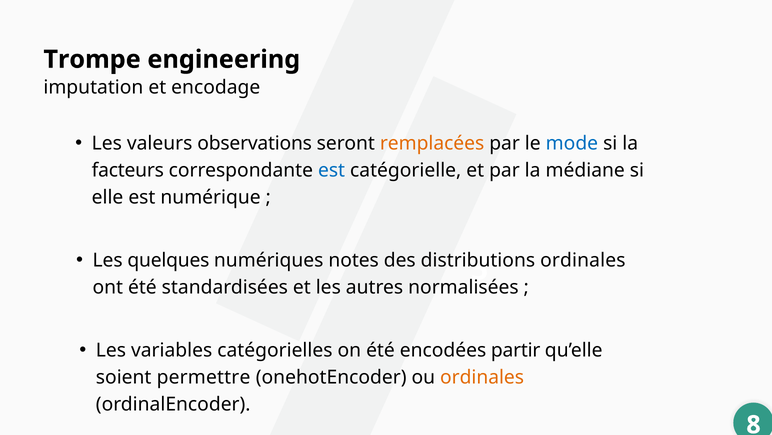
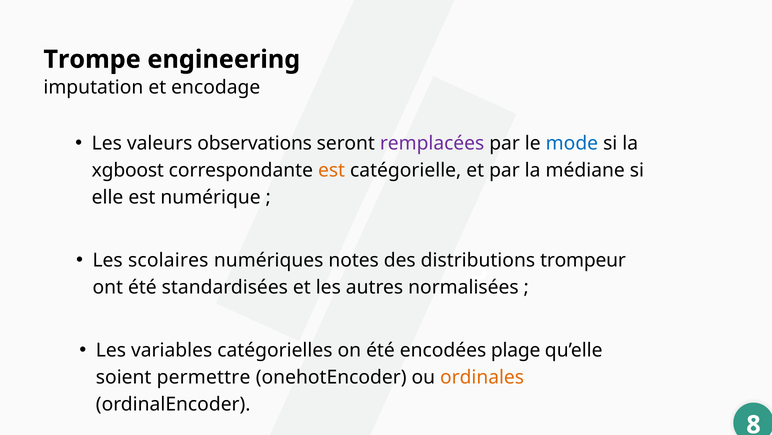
remplacées colour: orange -> purple (432, 143)
facteurs: facteurs -> xgboost (128, 170)
est colour: blue -> orange (332, 170)
quelques: quelques -> scolaires (168, 260)
distributions ordinales: ordinales -> trompeur (583, 260)
partir: partir -> plage (516, 350)
